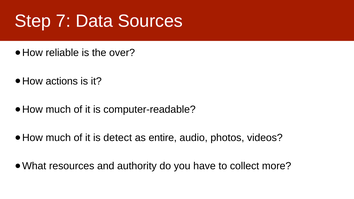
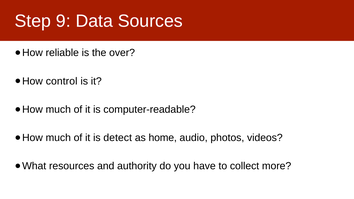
7: 7 -> 9 (63, 21)
actions: actions -> control (62, 81)
entire: entire -> home (163, 138)
